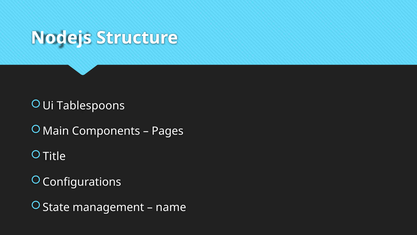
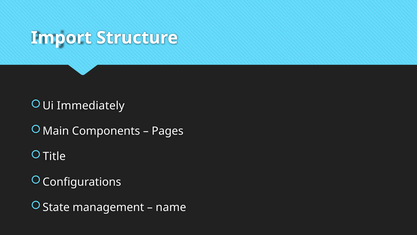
Nodejs: Nodejs -> Import (61, 38)
Tablespoons: Tablespoons -> Immediately (91, 106)
